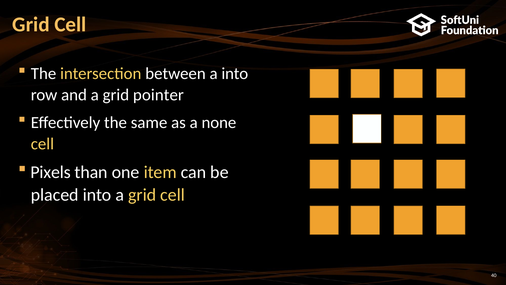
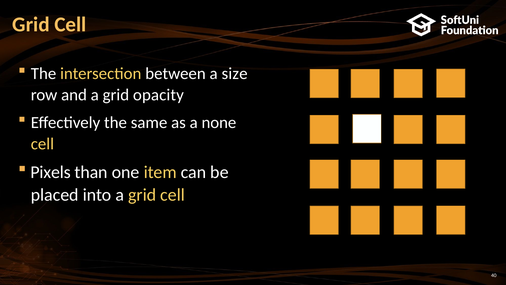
a into: into -> size (235, 74)
pointer: pointer -> opacity (158, 95)
